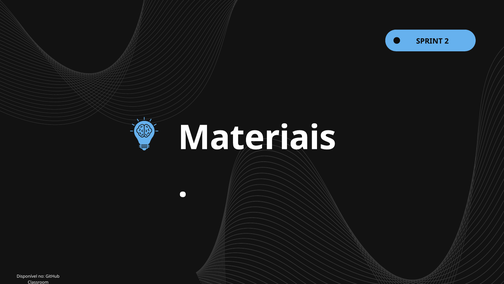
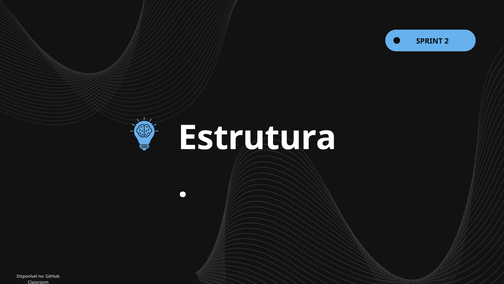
Materiais: Materiais -> Estrutura (257, 138)
